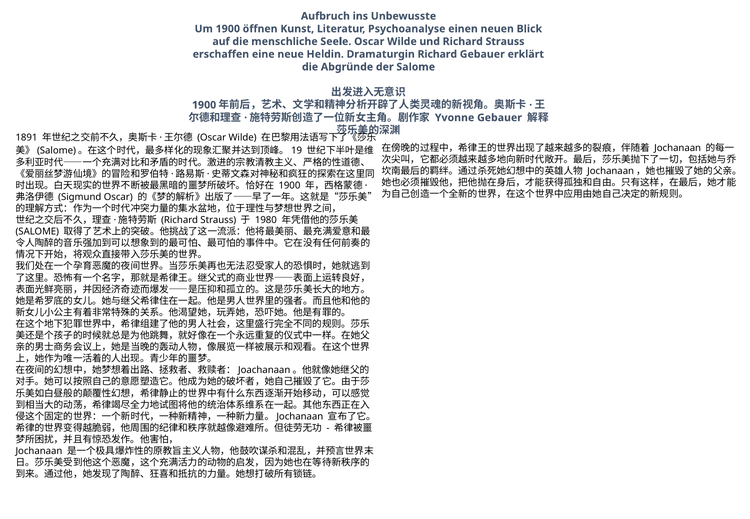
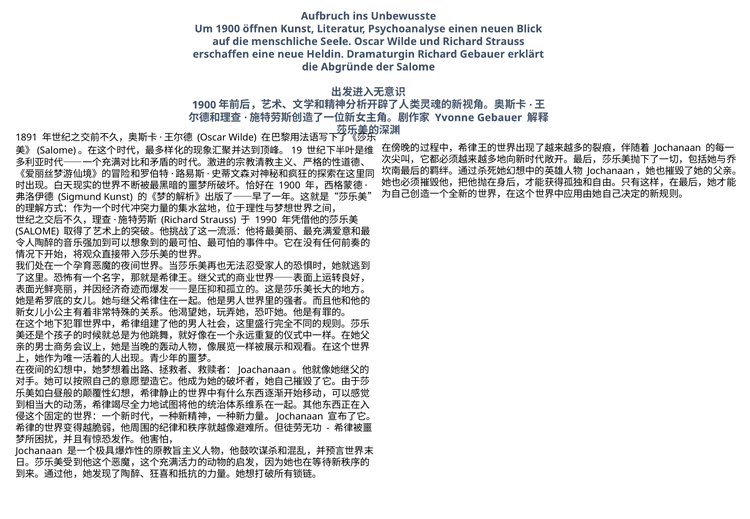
Sigmund Oscar: Oscar -> Kunst (118, 197)
1980: 1980 -> 1990 (266, 220)
